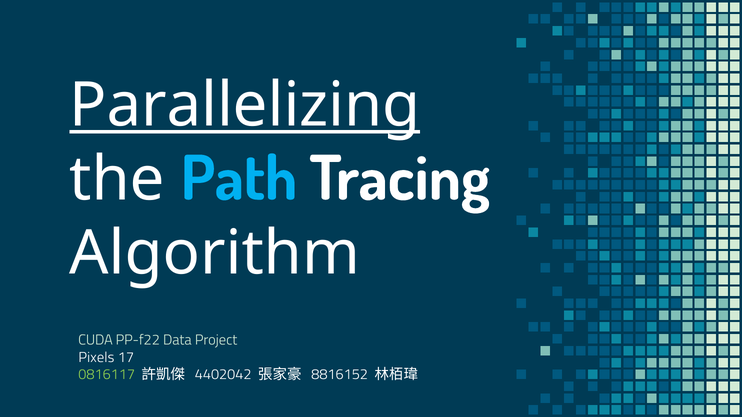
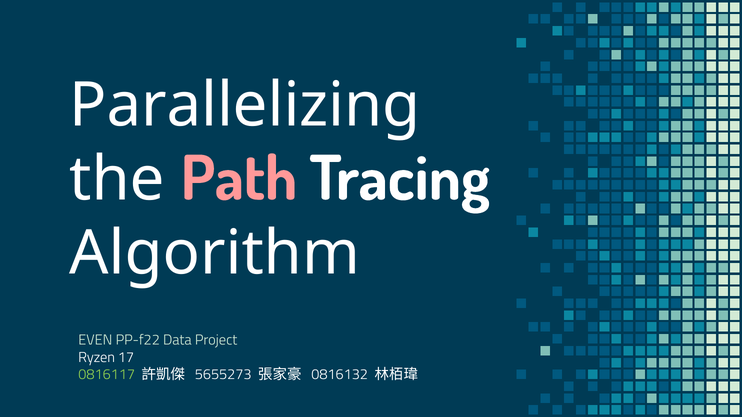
Parallelizing underline: present -> none (245, 105)
Path colour: light blue -> pink (239, 180)
CUDA: CUDA -> EVEN (95, 340)
Pixels: Pixels -> Ryzen (97, 358)
4402042: 4402042 -> 5655273 (223, 375)
8816152: 8816152 -> 0816132 (340, 375)
